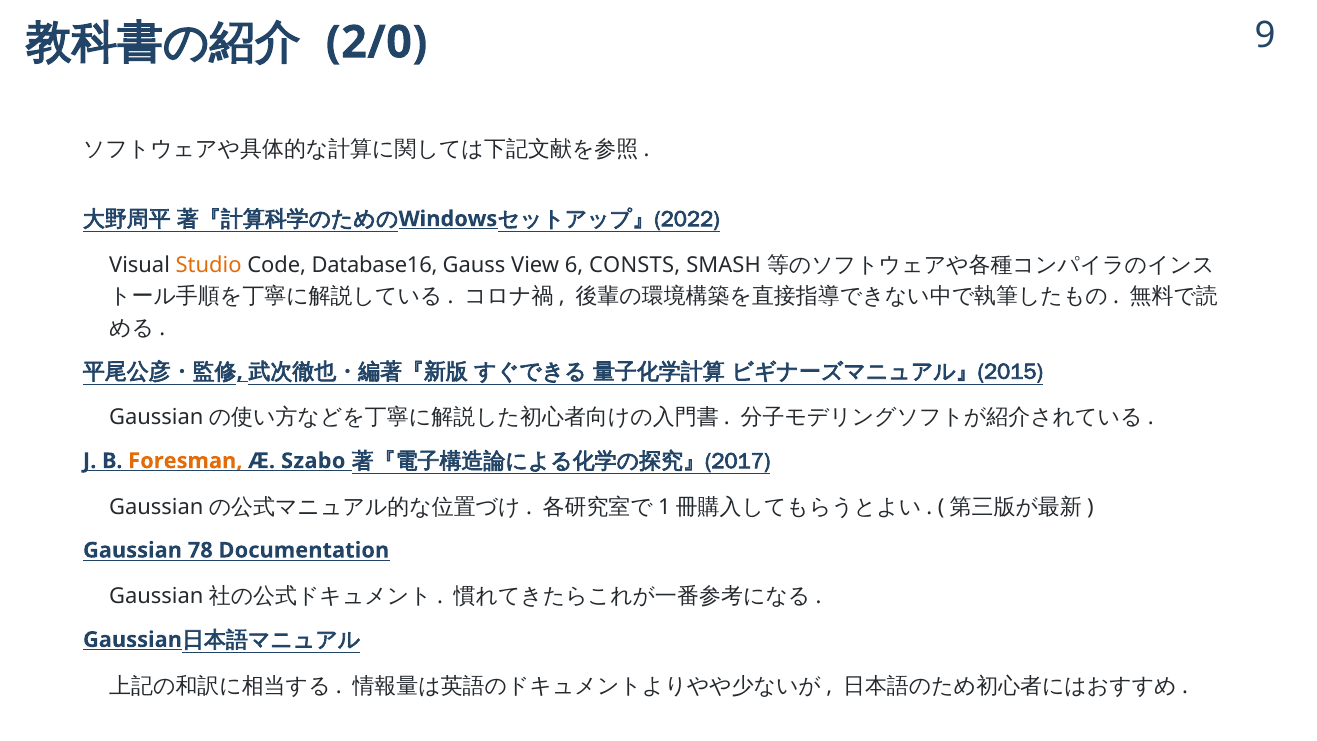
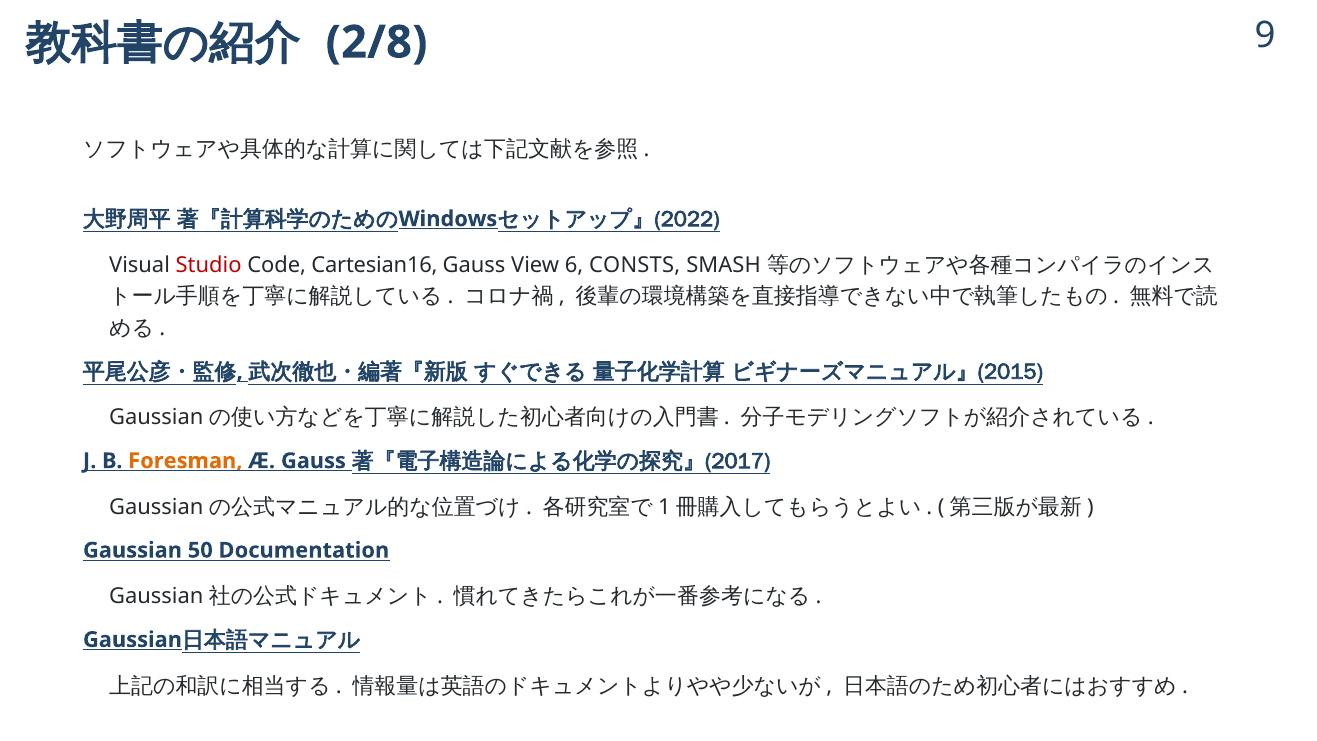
2/0: 2/0 -> 2/8 (377, 42)
Studio colour: orange -> red (209, 265)
Database16: Database16 -> Cartesian16 (375, 265)
Æ Szabo: Szabo -> Gauss (313, 461)
78: 78 -> 50 (200, 550)
